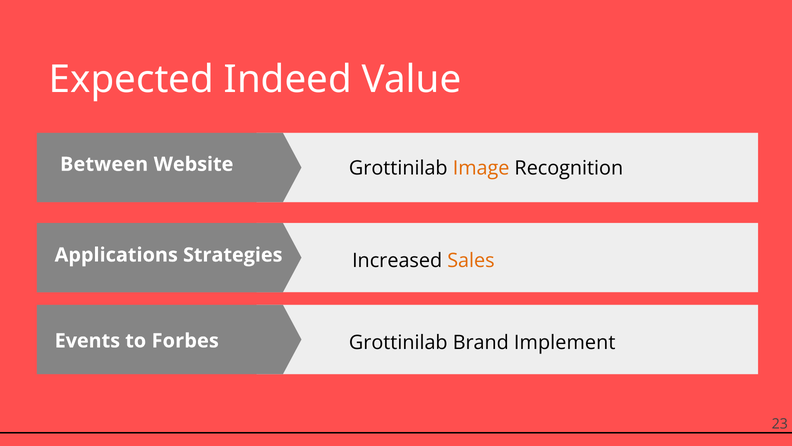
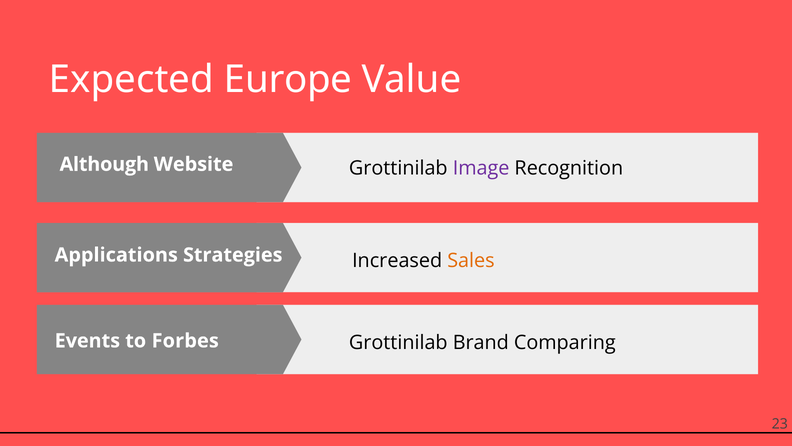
Indeed: Indeed -> Europe (288, 80)
Between: Between -> Although (104, 164)
Image colour: orange -> purple (481, 168)
Implement: Implement -> Comparing (565, 342)
